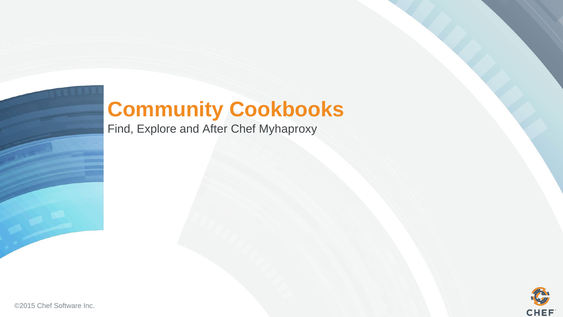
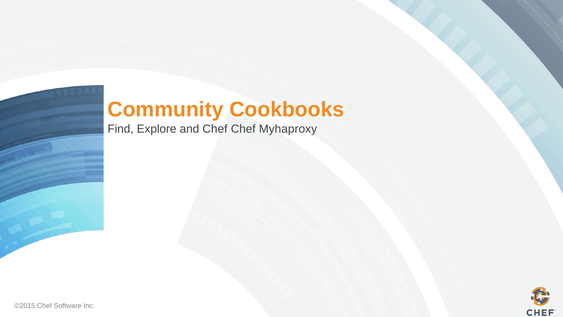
and After: After -> Chef (215, 129)
